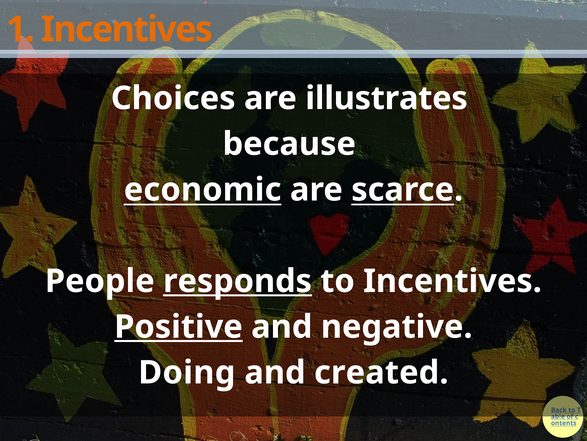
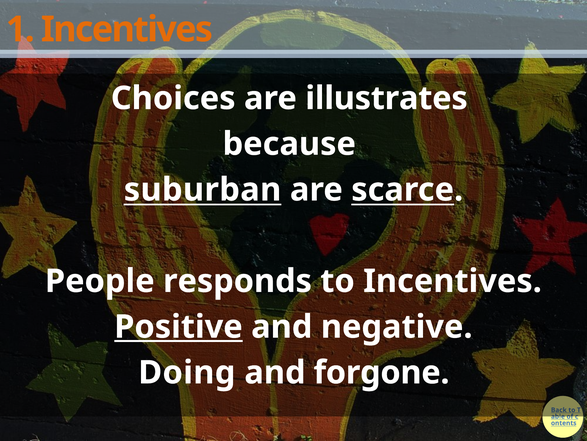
economic: economic -> suburban (203, 189)
responds underline: present -> none (237, 281)
created: created -> forgone (382, 372)
